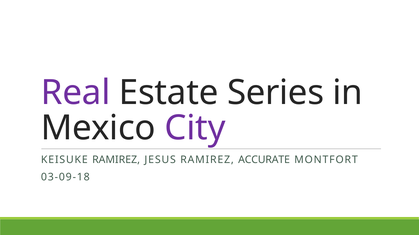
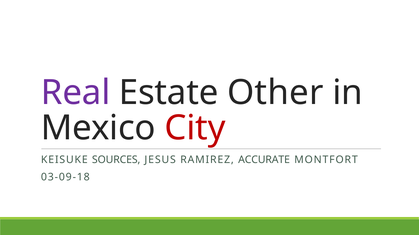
Series: Series -> Other (275, 93)
City colour: purple -> red (195, 128)
KEISUKE RAMIREZ: RAMIREZ -> SOURCES (116, 160)
